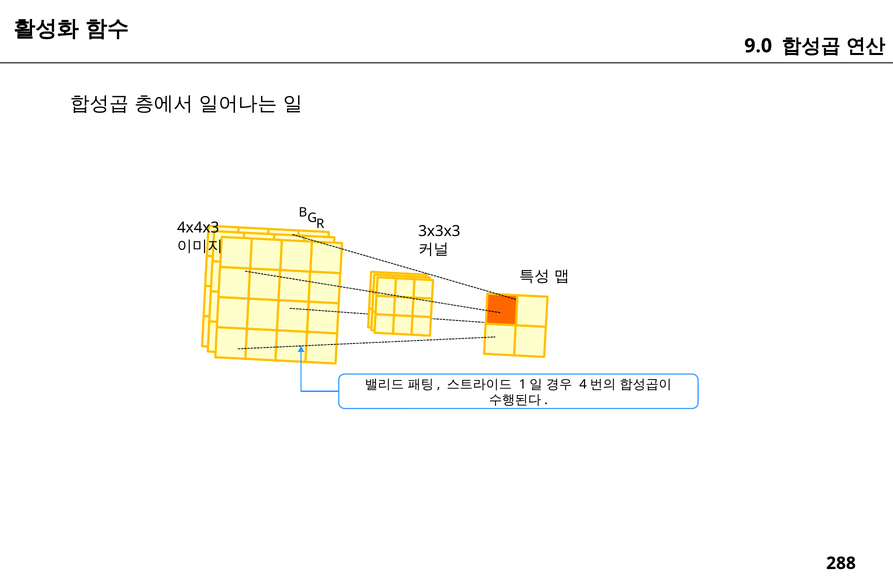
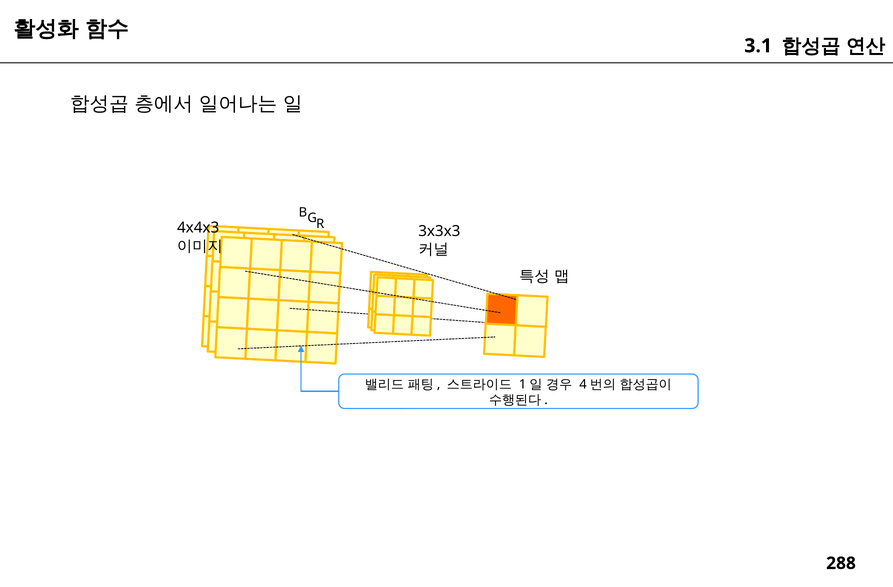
9.0: 9.0 -> 3.1 (758, 46)
